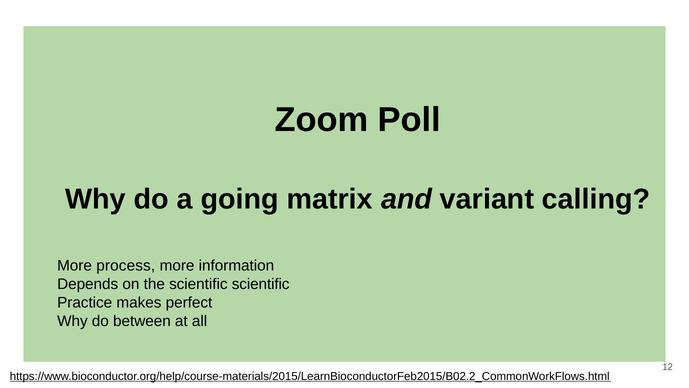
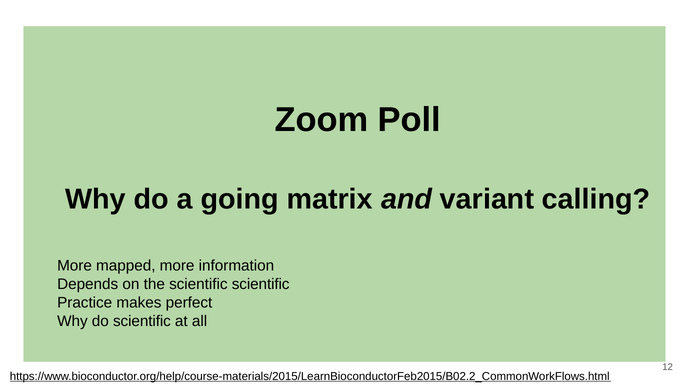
process: process -> mapped (126, 266)
do between: between -> scientific (142, 321)
